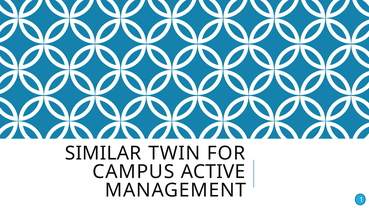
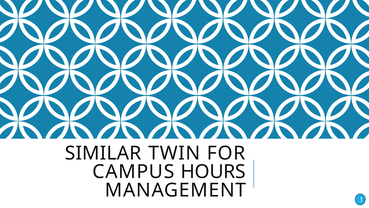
ACTIVE: ACTIVE -> HOURS (213, 171)
